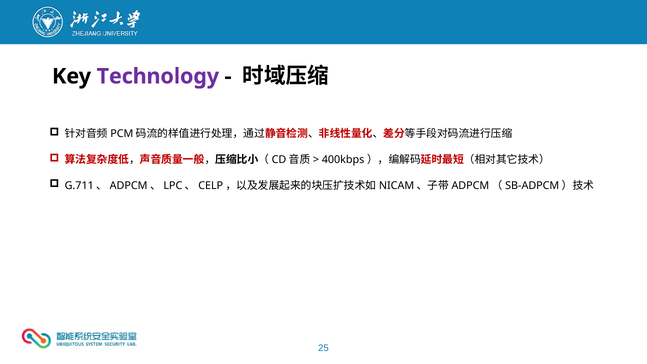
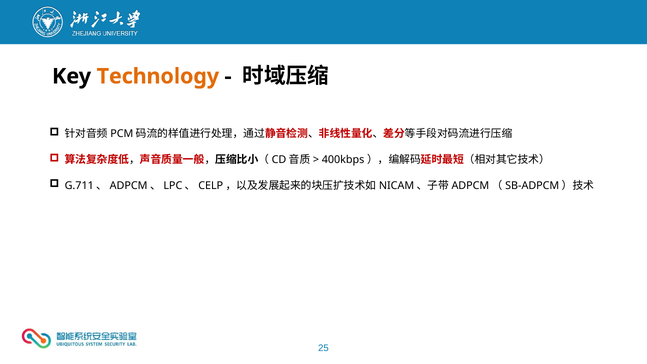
Technology colour: purple -> orange (158, 76)
